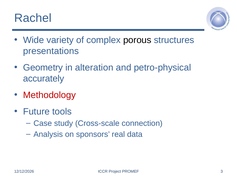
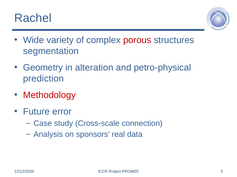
porous colour: black -> red (137, 40)
presentations: presentations -> segmentation (51, 51)
accurately: accurately -> prediction (44, 79)
tools: tools -> error (62, 112)
